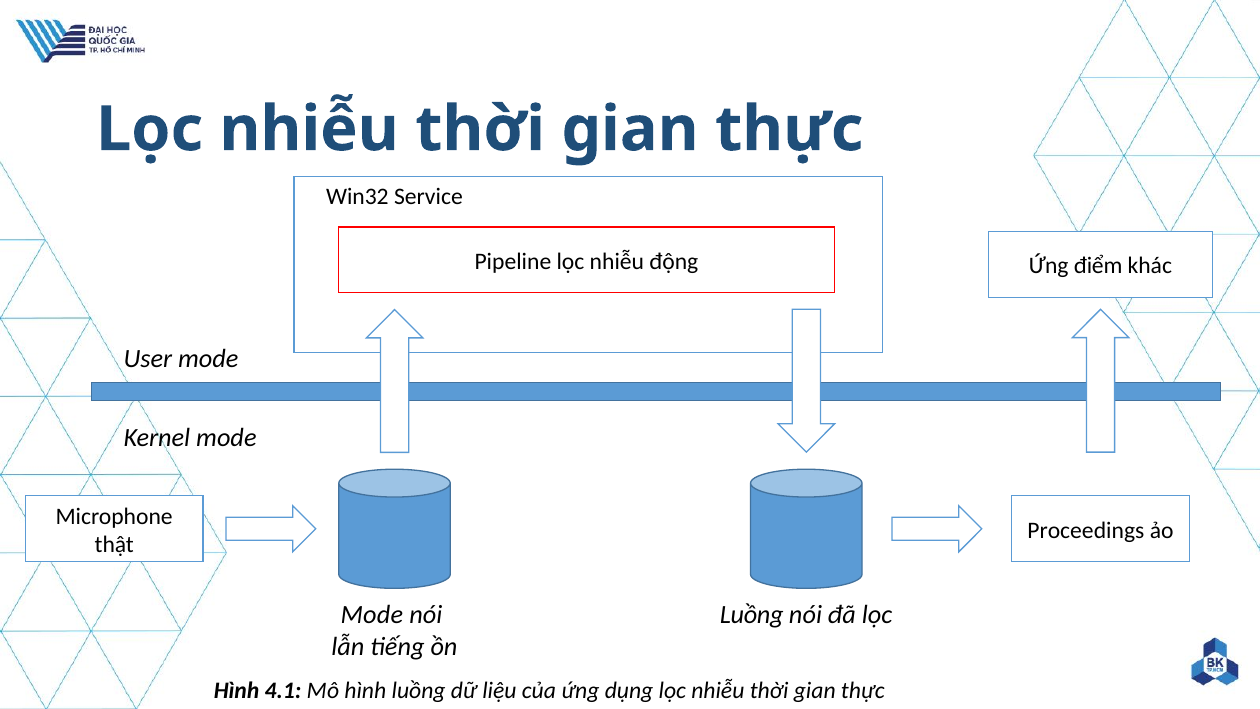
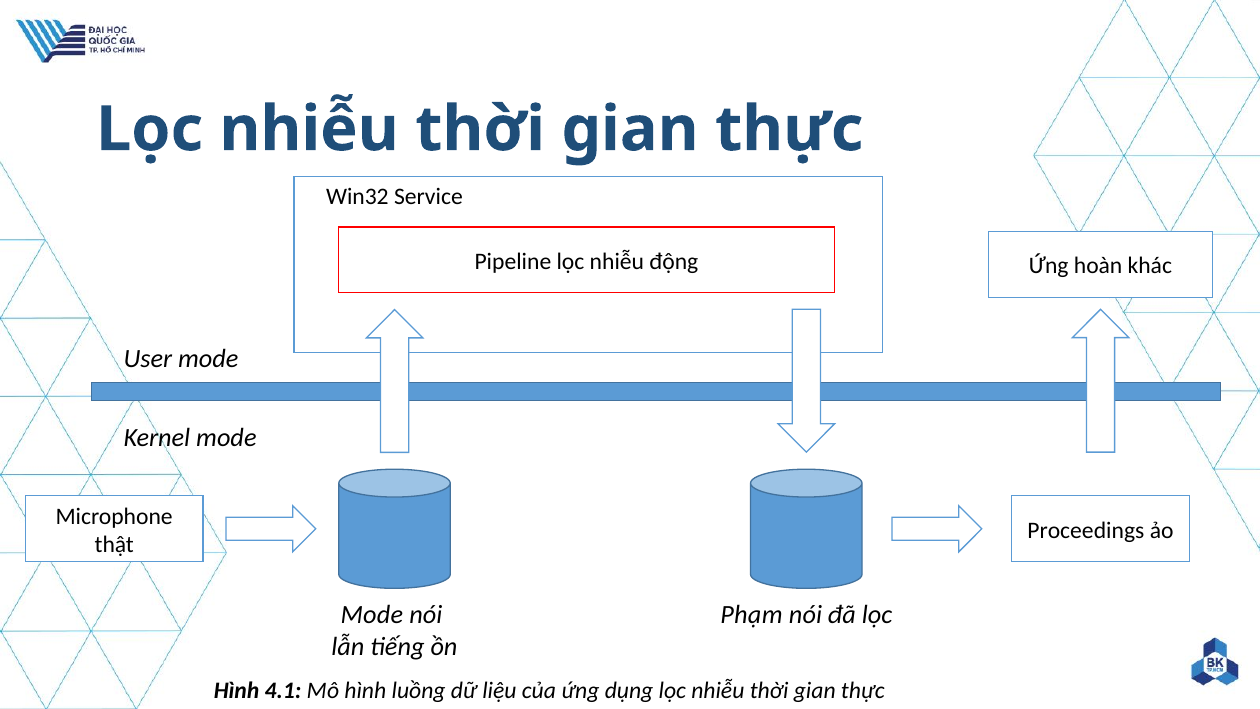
điểm: điểm -> hoàn (1098, 266)
Luồng: Luồng -> Phạm (751, 615)
